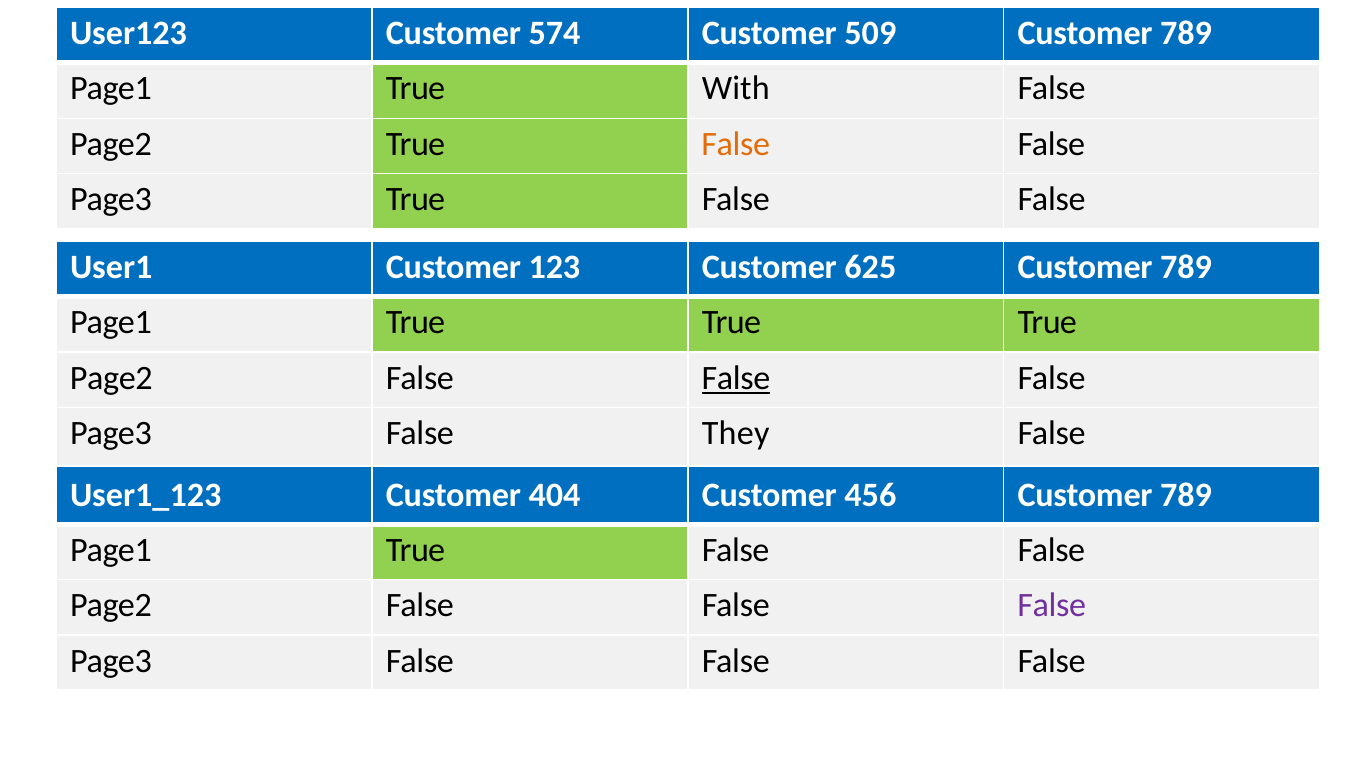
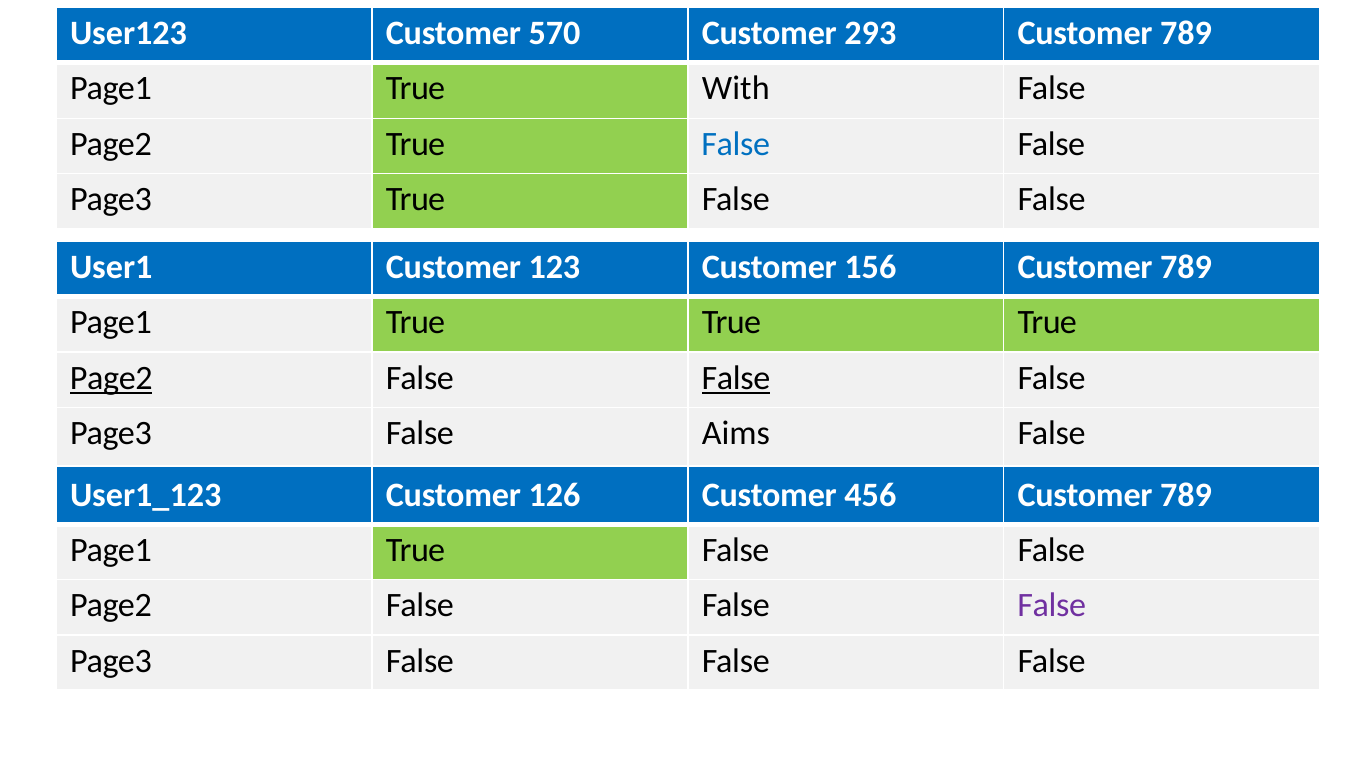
574: 574 -> 570 (554, 33)
509: 509 -> 293 (870, 33)
False colour: orange -> blue (736, 144)
625: 625 -> 156 (870, 267)
Page2 underline: none -> present (111, 378)
They: They -> Aims (736, 433)
404: 404 -> 126 (554, 495)
